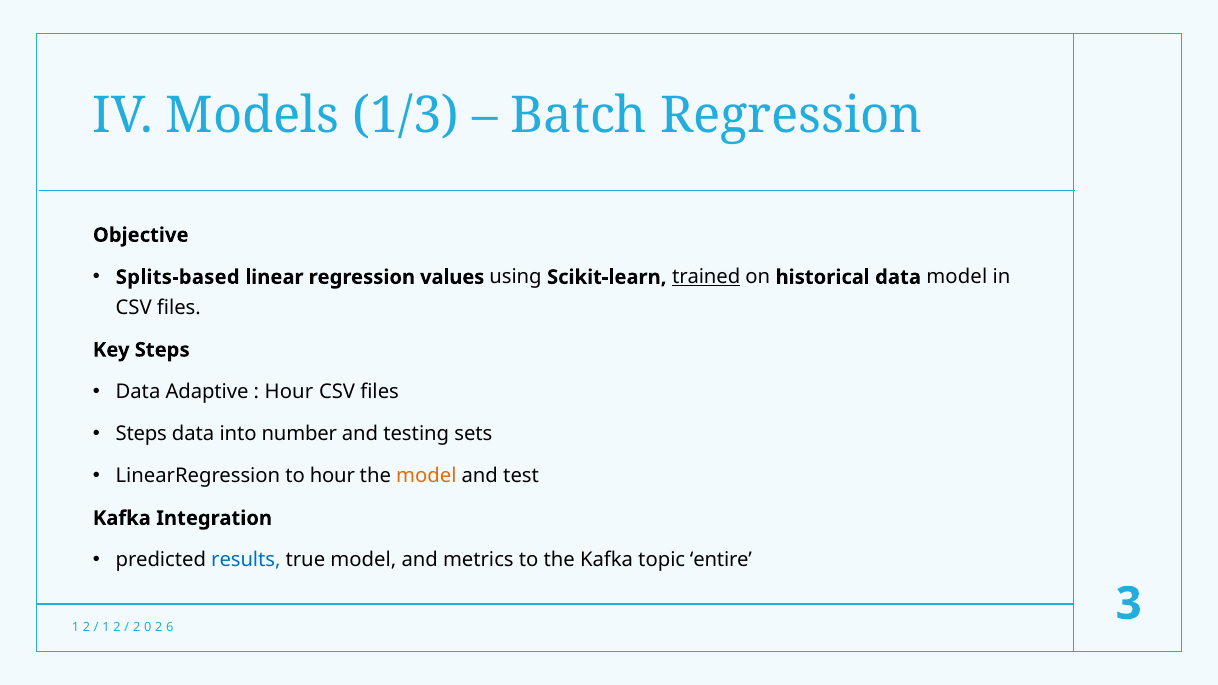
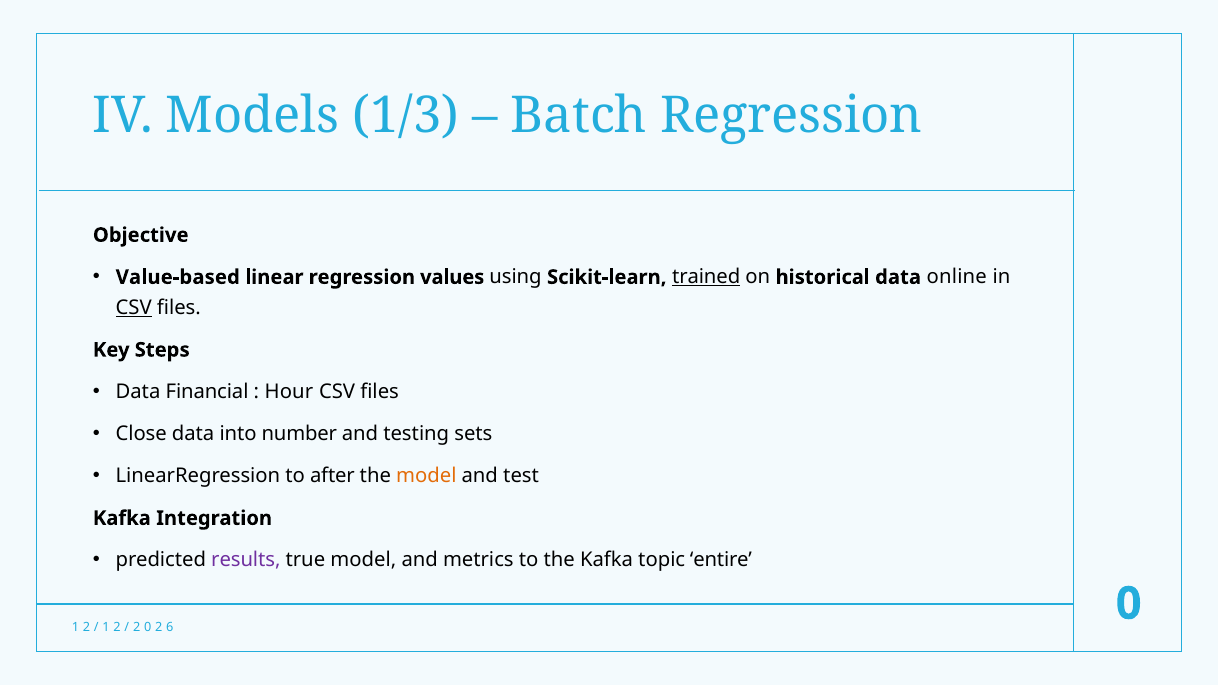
Splits-based: Splits-based -> Value-based (178, 277)
data model: model -> online (957, 277)
CSV underline: none -> present (134, 308)
Adaptive: Adaptive -> Financial (207, 392)
Steps: Steps -> Close (141, 434)
to hour: hour -> after (332, 476)
results colour: blue -> purple (246, 560)
6 3: 3 -> 0 (1129, 604)
